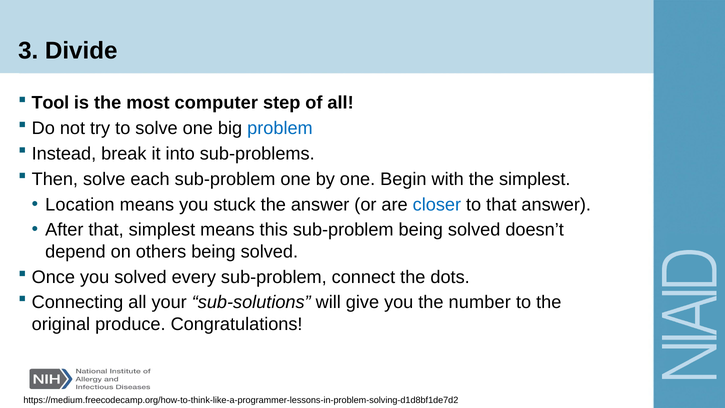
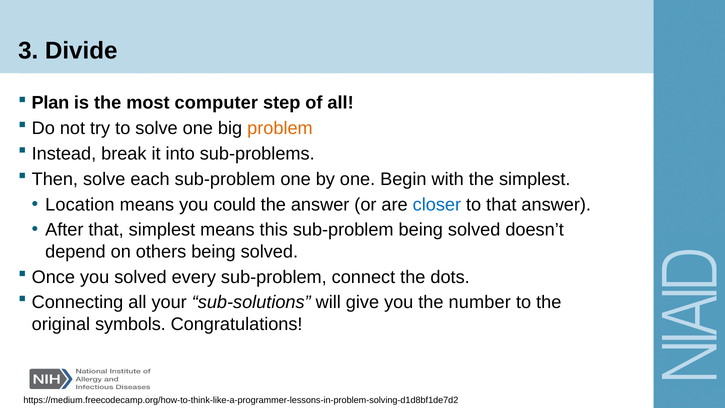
Tool: Tool -> Plan (50, 103)
problem colour: blue -> orange (280, 128)
stuck: stuck -> could (235, 204)
produce: produce -> symbols (130, 324)
